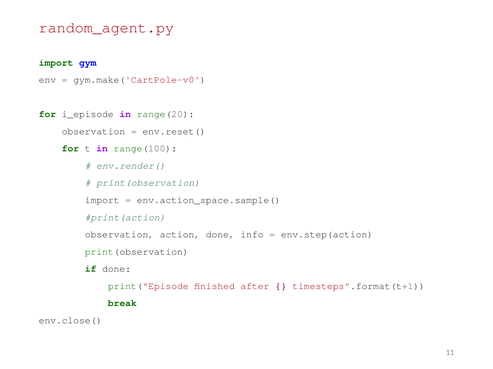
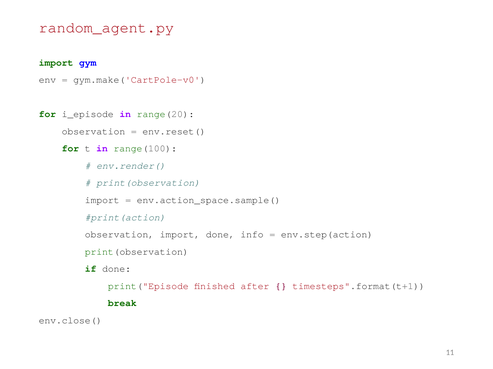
observation action: action -> import (180, 235)
